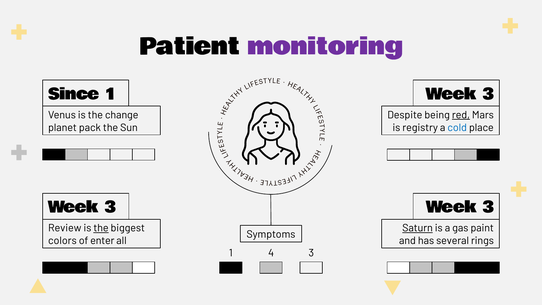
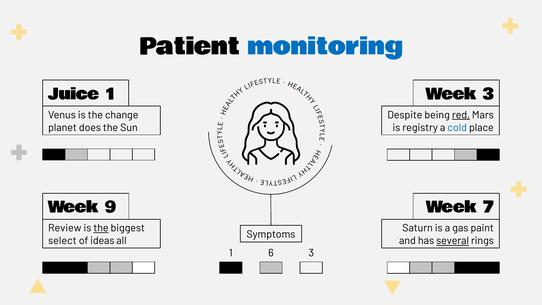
monitoring colour: purple -> blue (325, 47)
Since: Since -> Juice (74, 94)
pack: pack -> does (90, 127)
3: 3 -> 9 (110, 207)
3: 3 -> 7 (488, 207)
Saturn underline: present -> none (418, 228)
several underline: none -> present (453, 241)
colors: colors -> select (62, 241)
enter: enter -> ideas (102, 241)
4: 4 -> 6 (271, 253)
